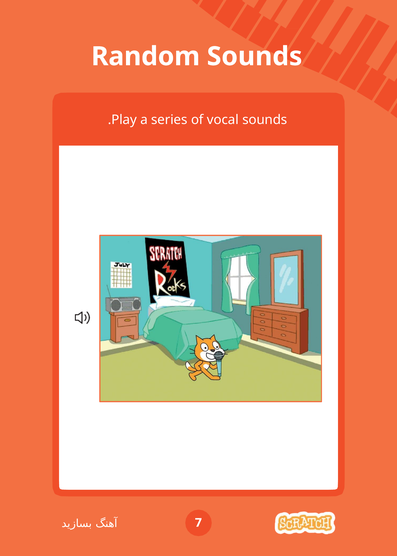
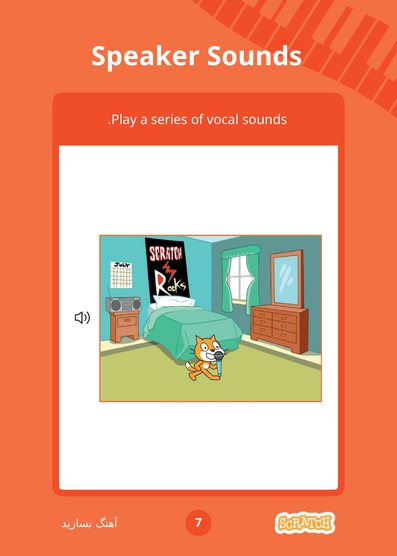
Random: Random -> Speaker (145, 56)
